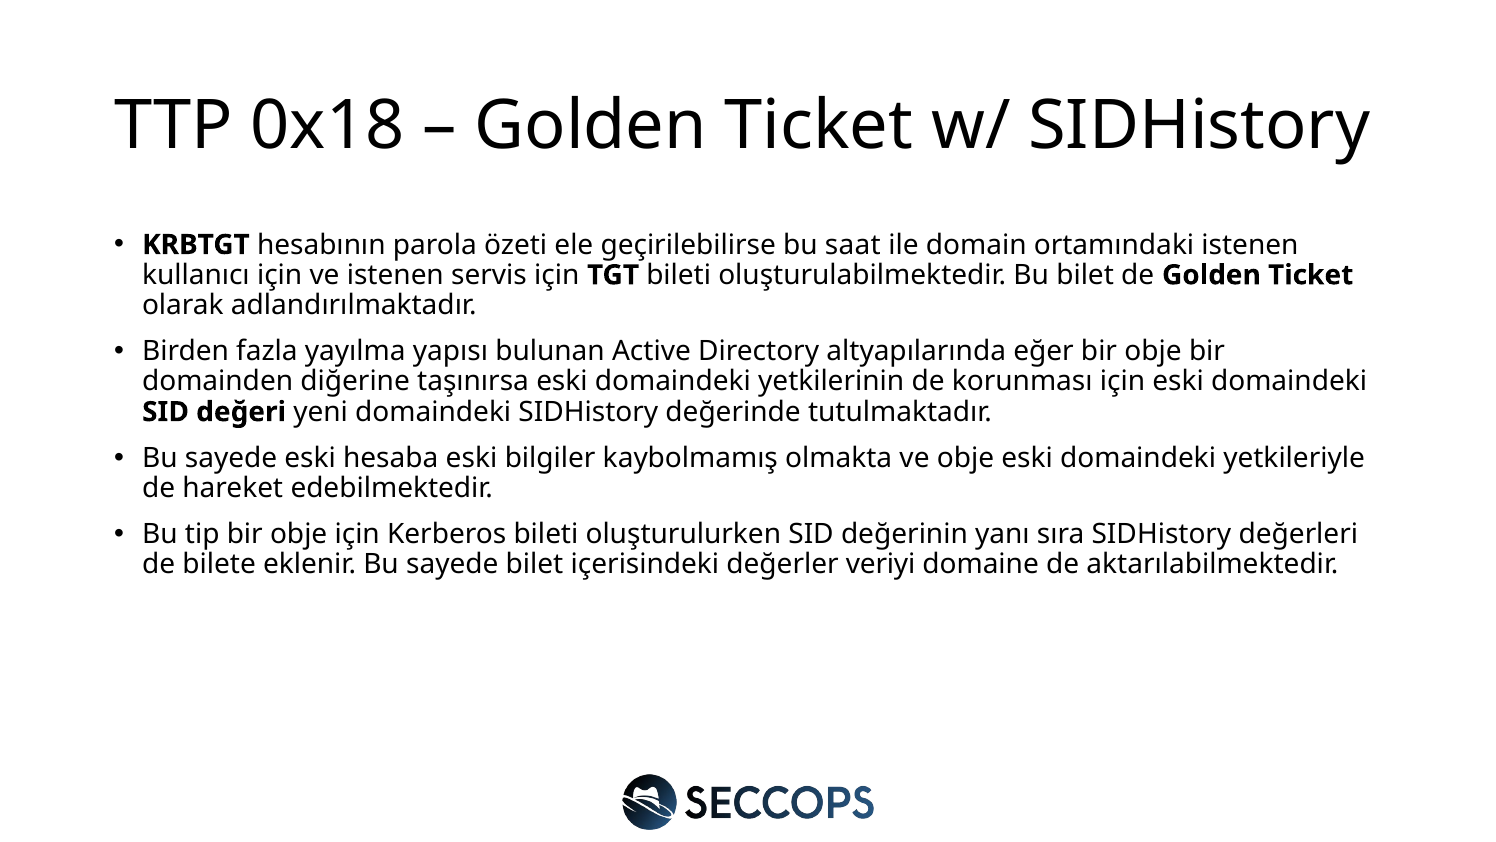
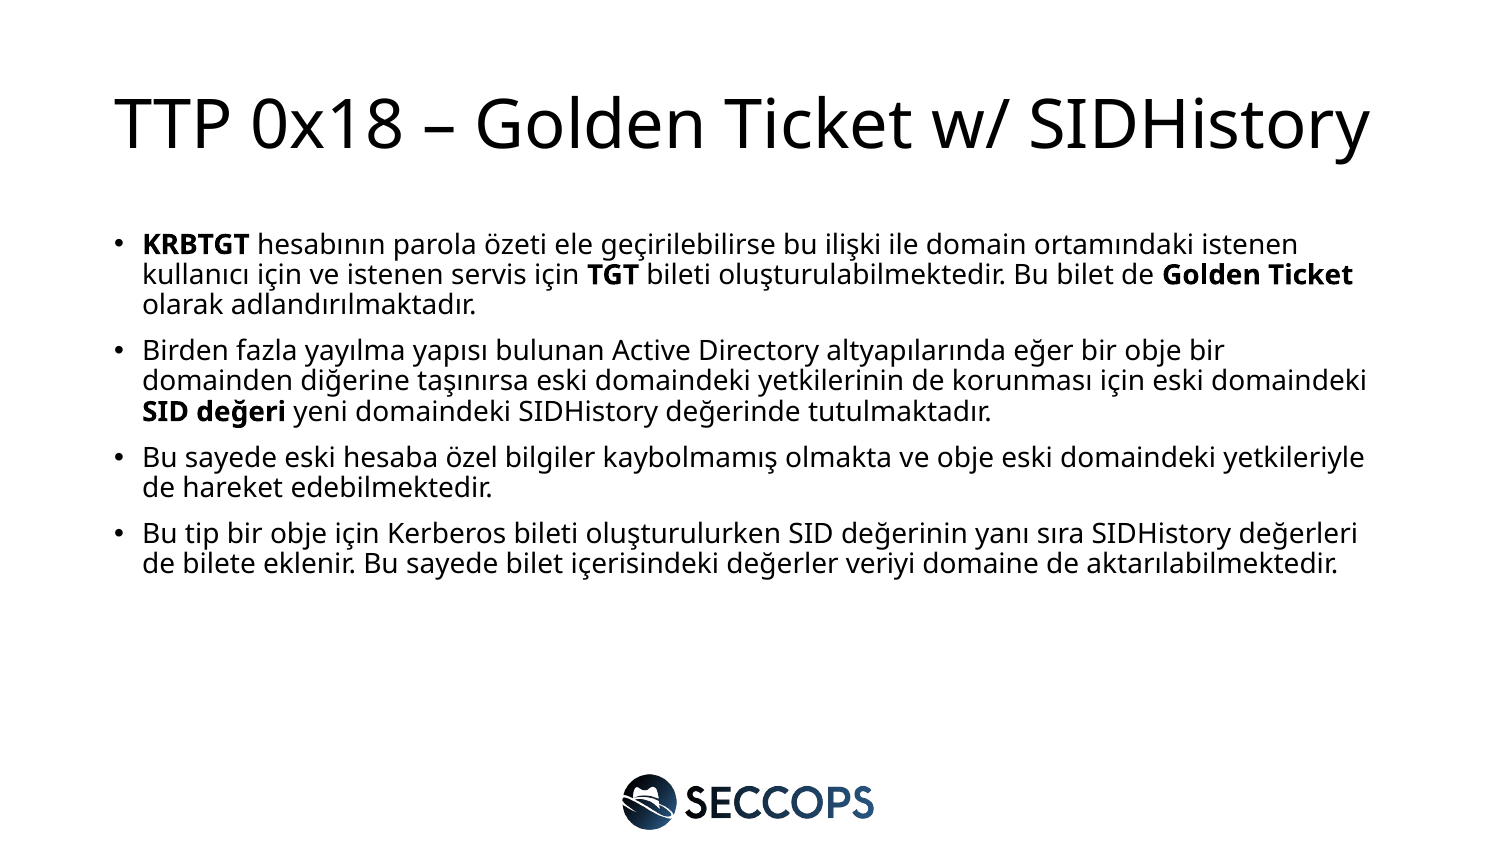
saat: saat -> ilişki (853, 245)
hesaba eski: eski -> özel (472, 458)
